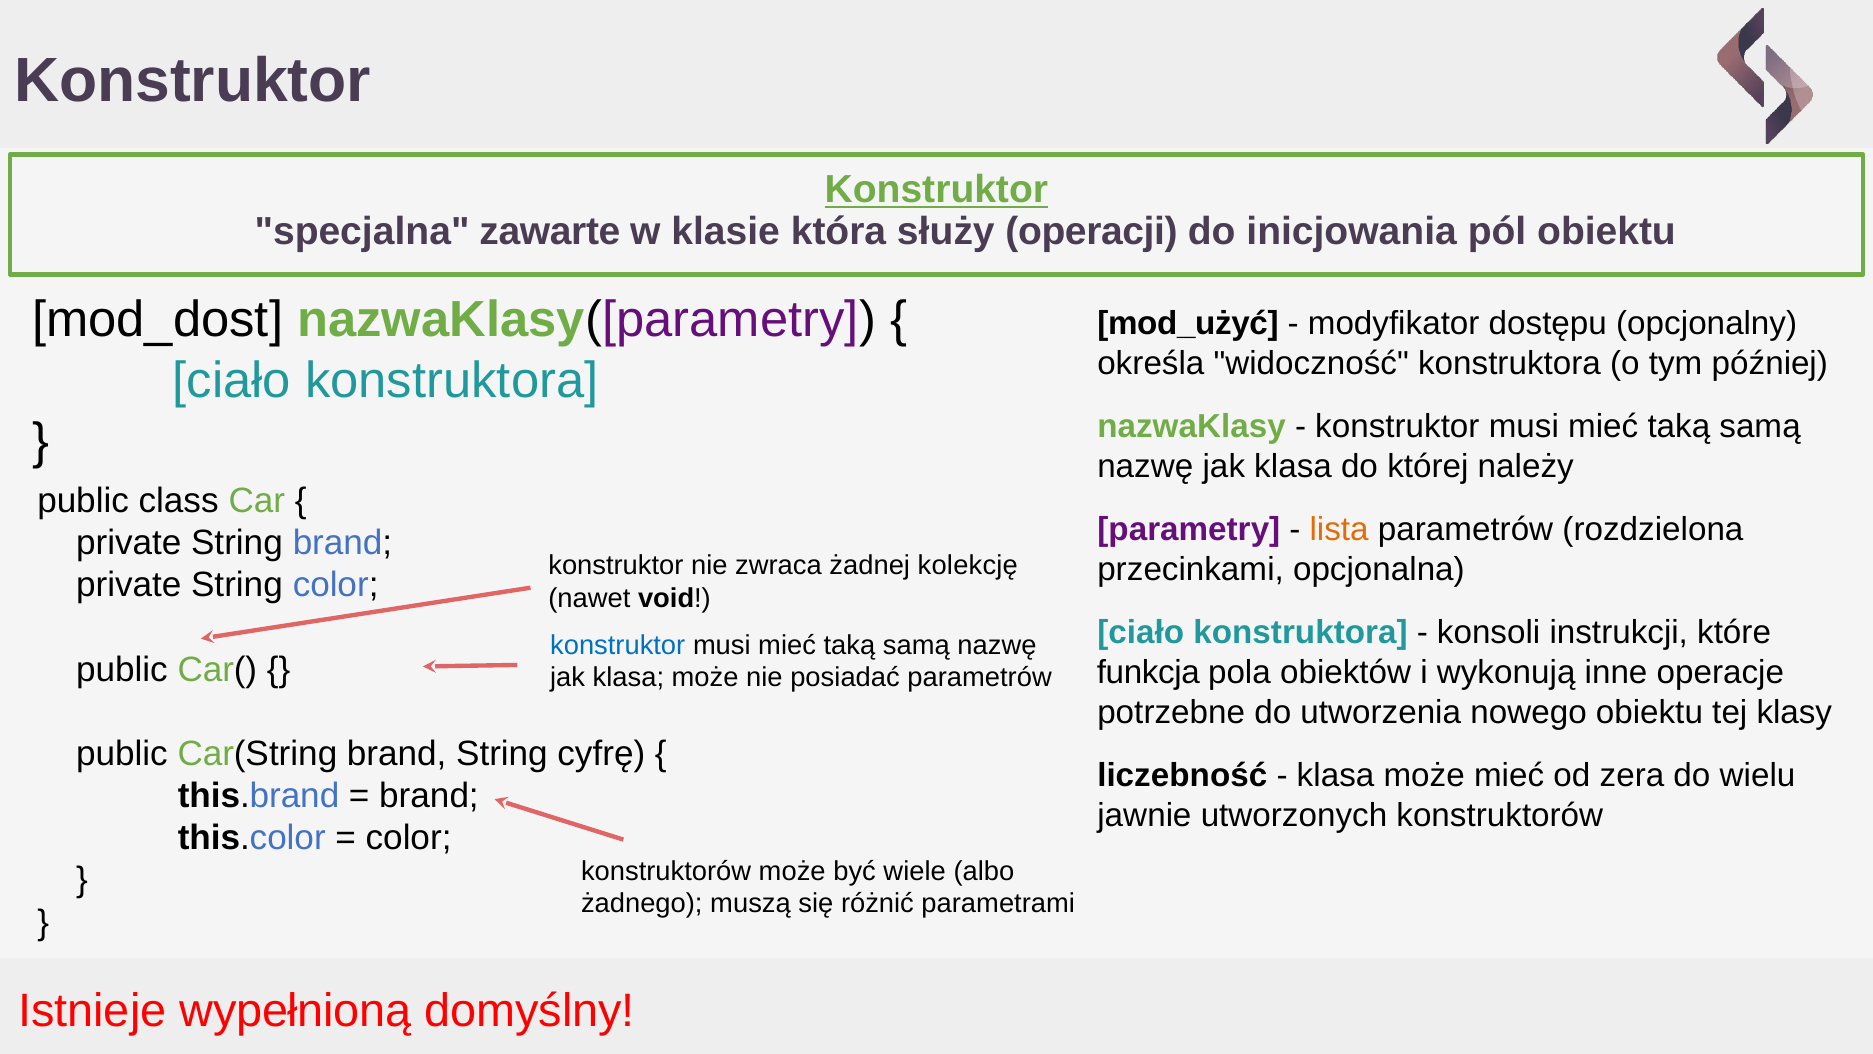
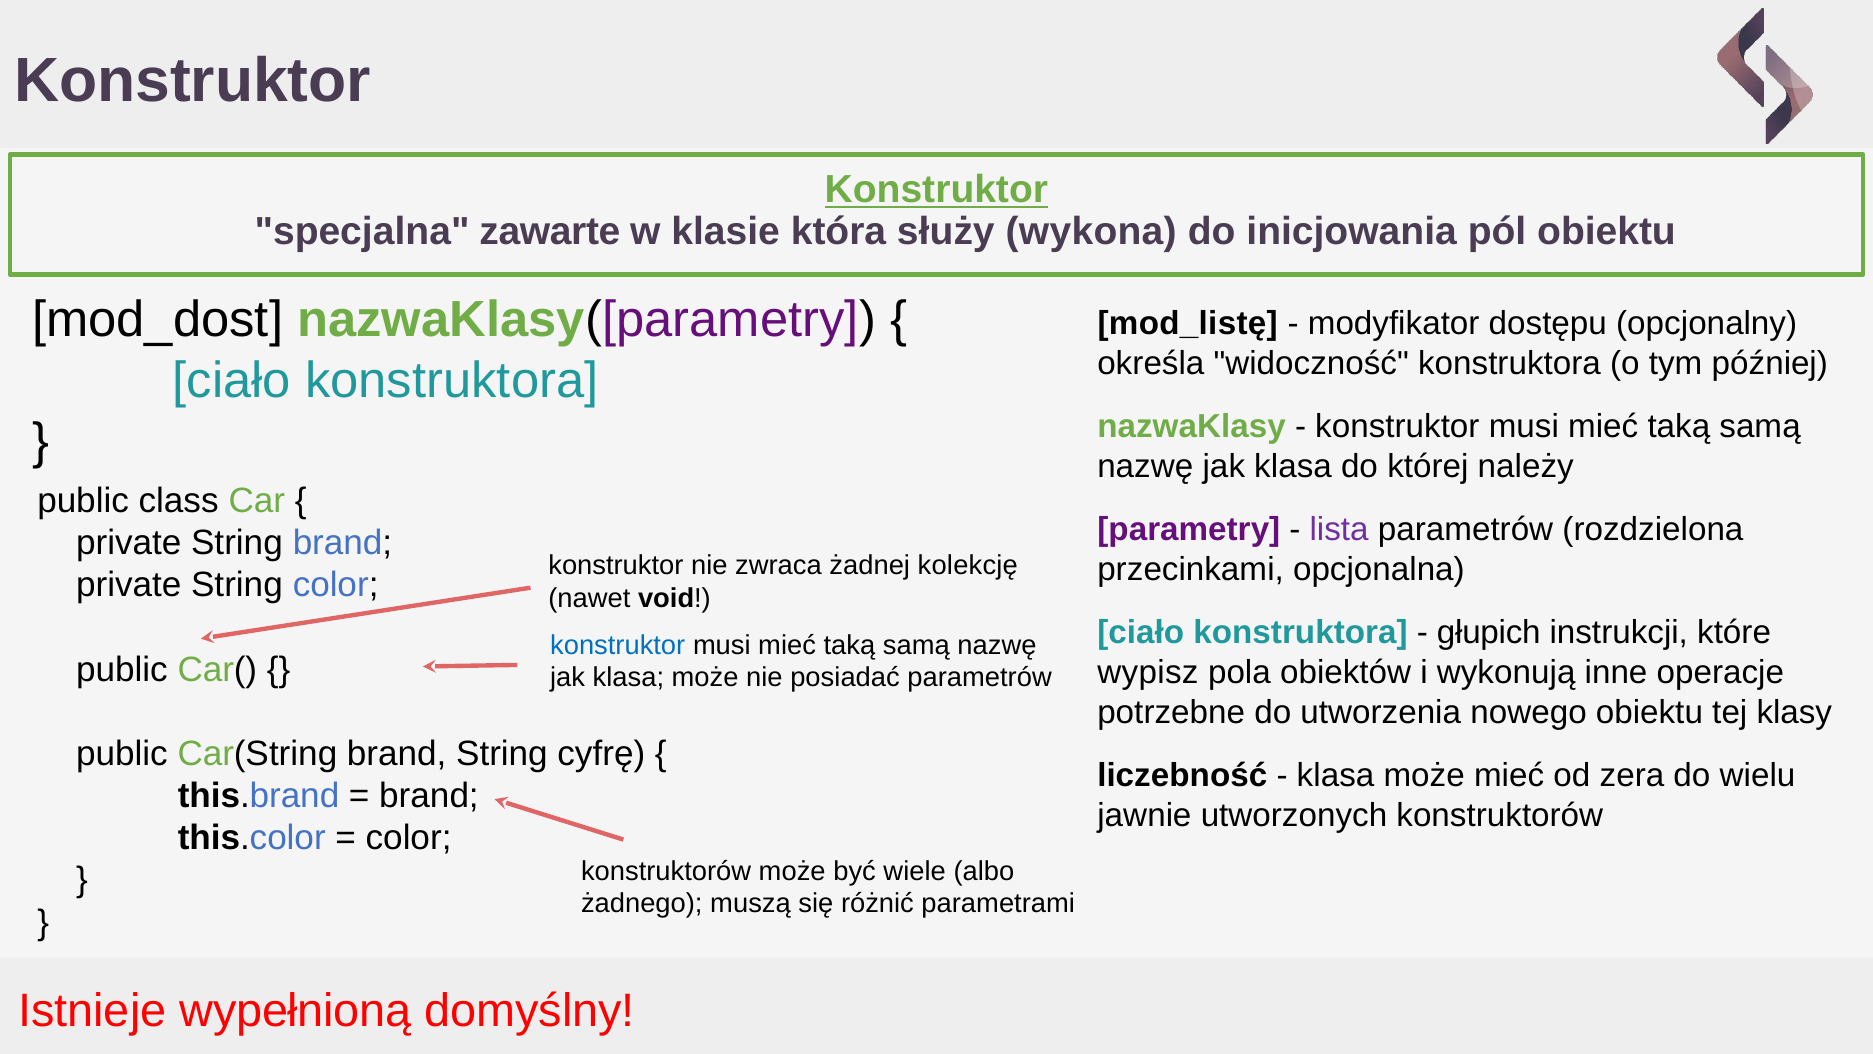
operacji: operacji -> wykona (1091, 232)
mod_użyć: mod_użyć -> mod_listę (1188, 323)
lista colour: orange -> purple (1339, 529)
konsoli: konsoli -> głupich (1489, 632)
funkcja: funkcja -> wypisz (1148, 672)
